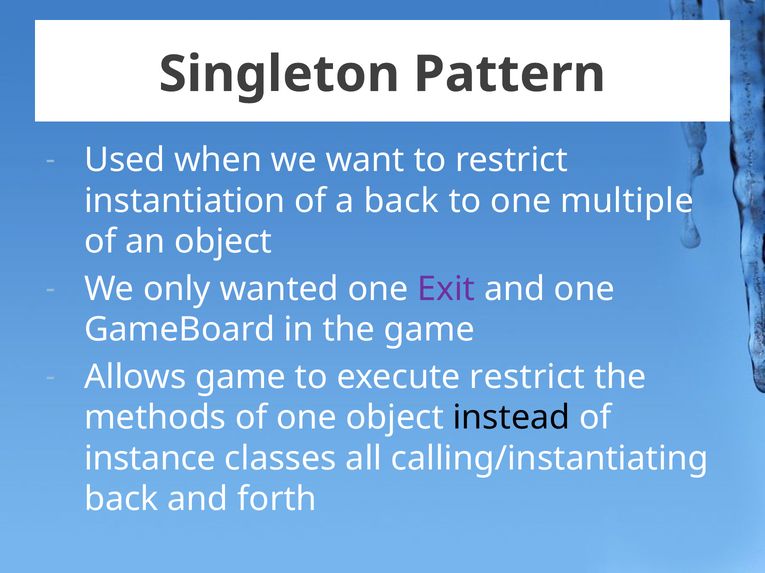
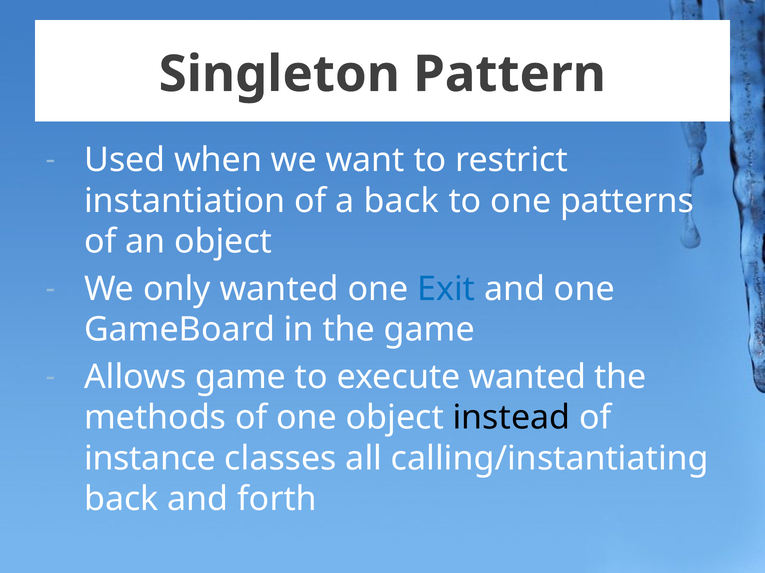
multiple: multiple -> patterns (627, 201)
Exit colour: purple -> blue (446, 289)
execute restrict: restrict -> wanted (528, 377)
